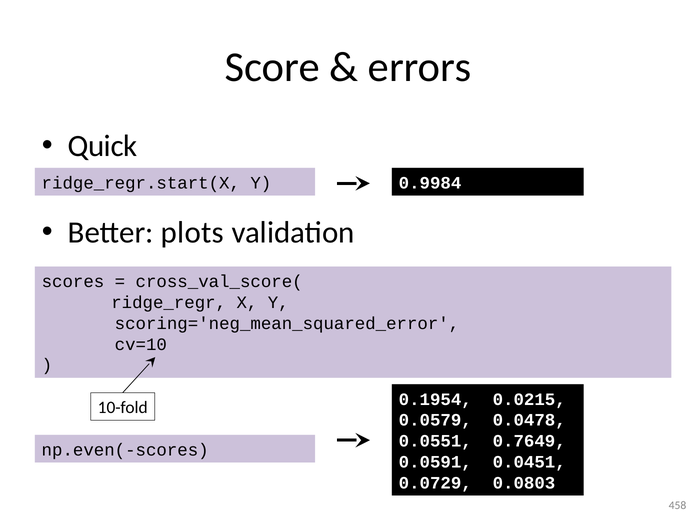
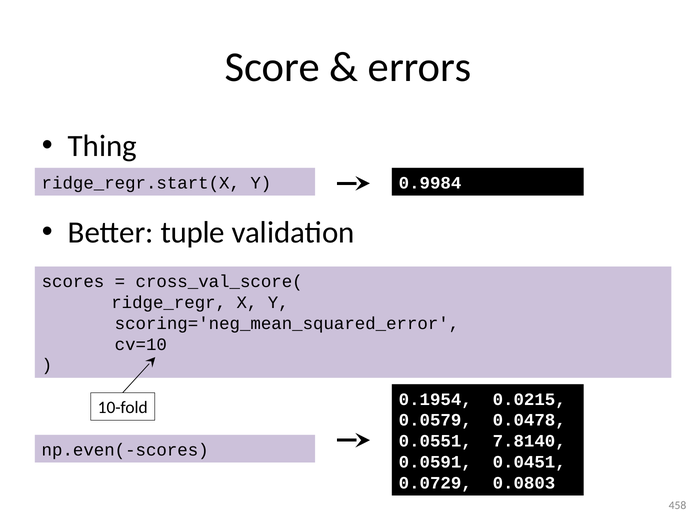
Quick: Quick -> Thing (102, 146)
plots: plots -> tuple (193, 233)
0.7649: 0.7649 -> 7.8140 (529, 441)
